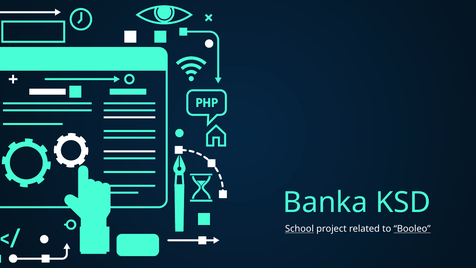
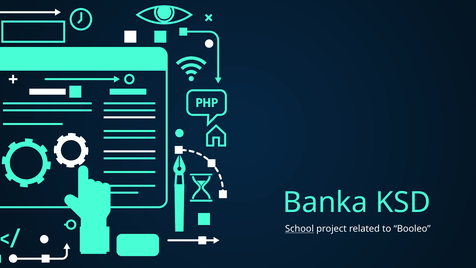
Booleo underline: present -> none (412, 229)
